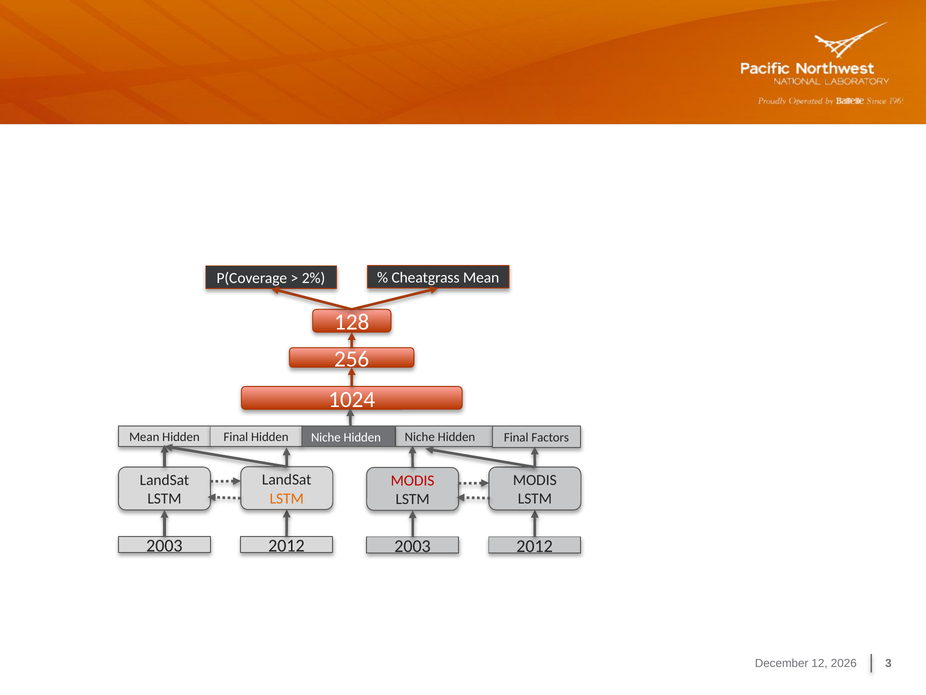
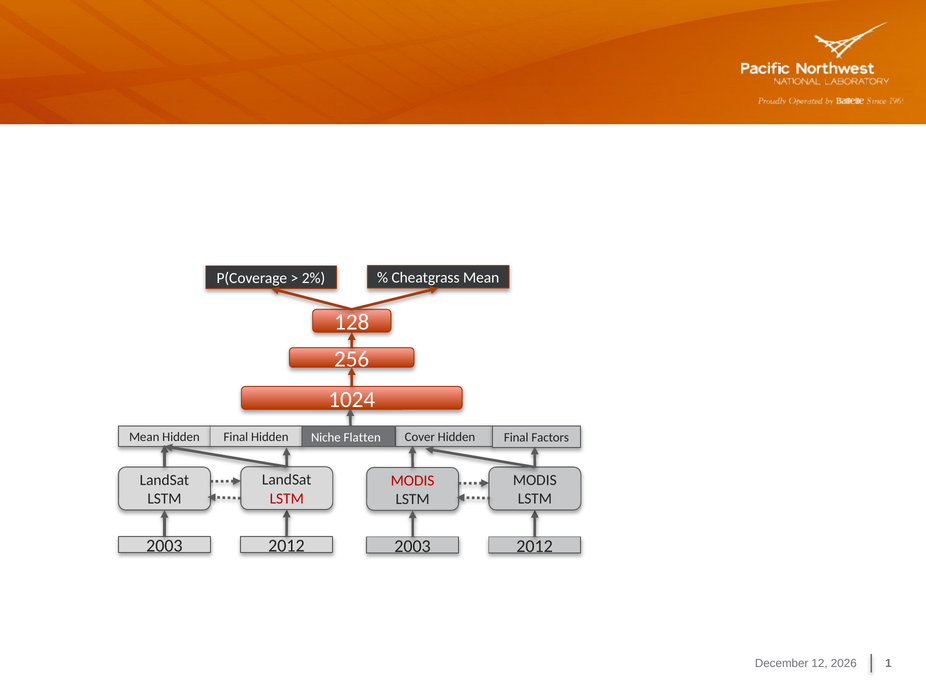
Hidden: Hidden -> Flatten (362, 437)
Niche: Niche -> Cover (420, 437)
LSTM colour: orange -> red (287, 498)
3: 3 -> 1 (888, 663)
